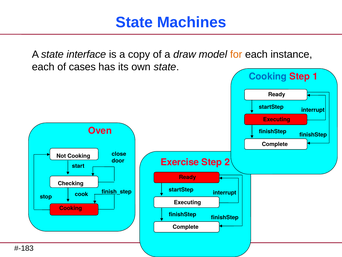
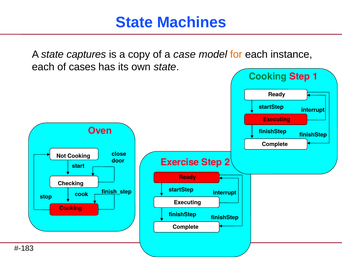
interface: interface -> captures (86, 54)
draw: draw -> case (185, 54)
Cooking colour: blue -> green (268, 76)
